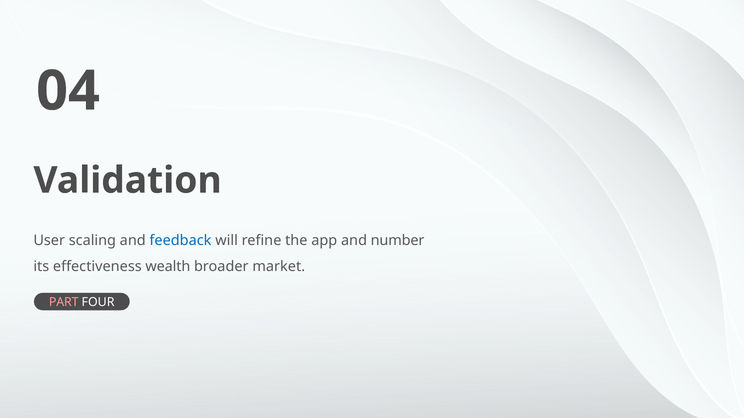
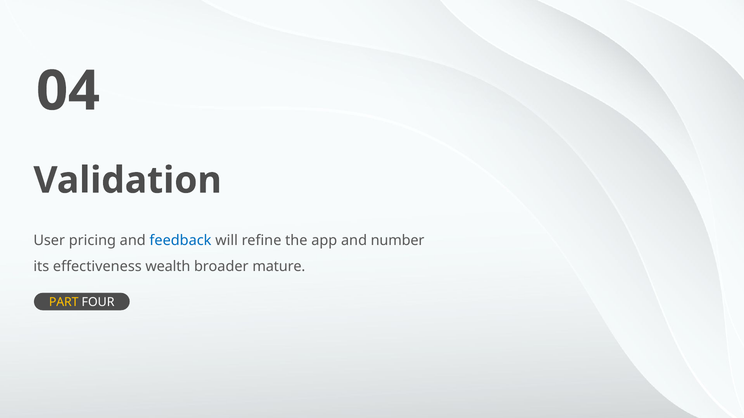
scaling: scaling -> pricing (92, 241)
market: market -> mature (279, 267)
PART colour: pink -> yellow (64, 303)
